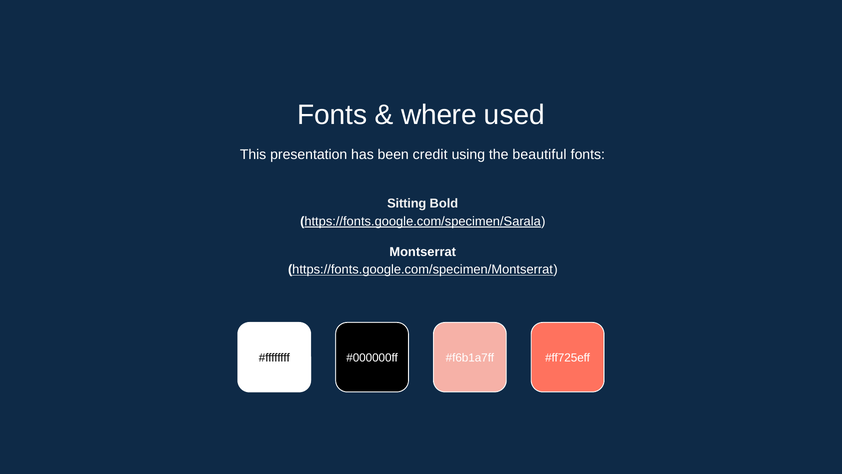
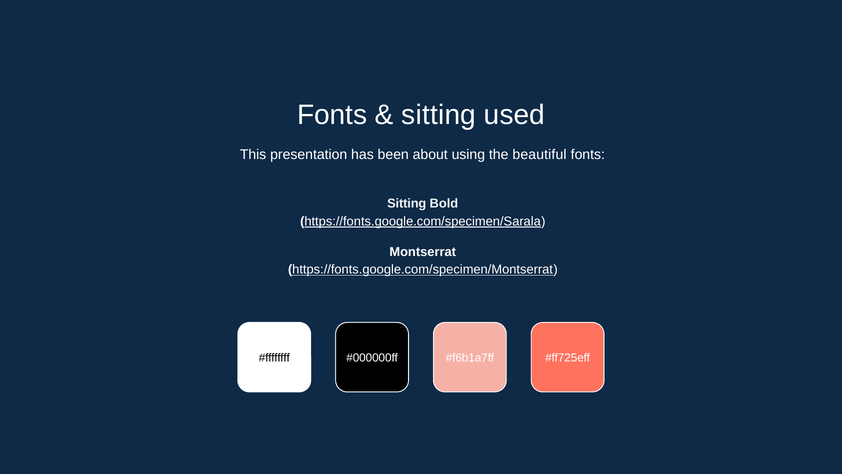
where: where -> sitting (439, 115)
credit: credit -> about (430, 155)
